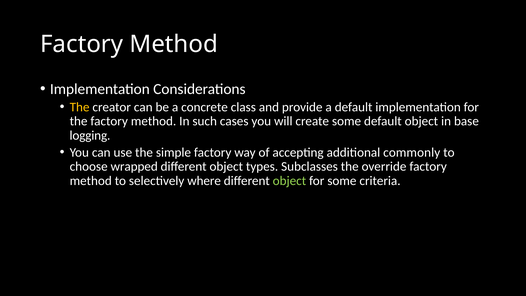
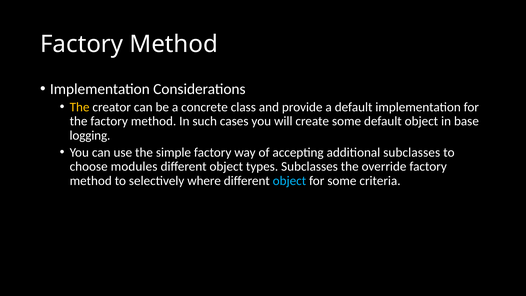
additional commonly: commonly -> subclasses (412, 152)
wrapped: wrapped -> modules (134, 167)
object colour: light green -> light blue (289, 181)
